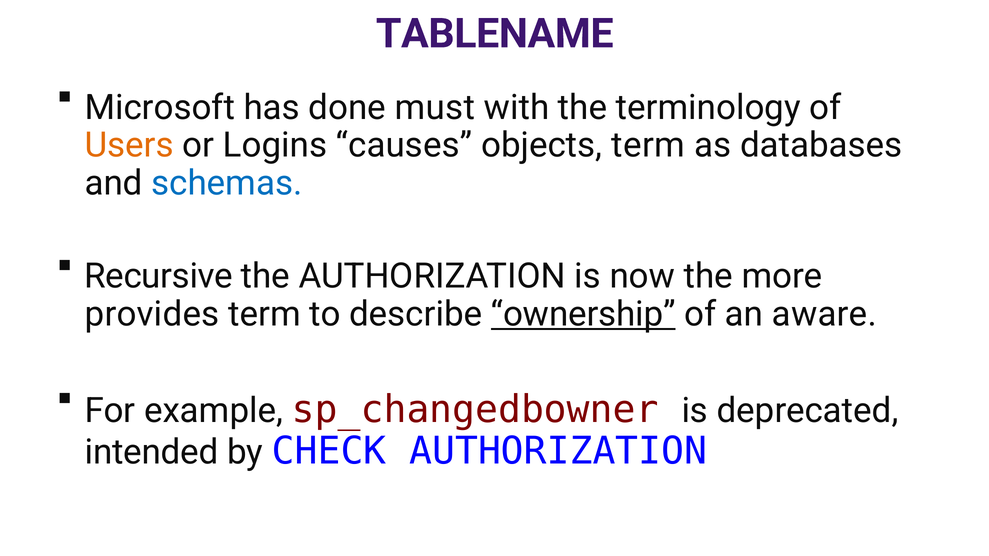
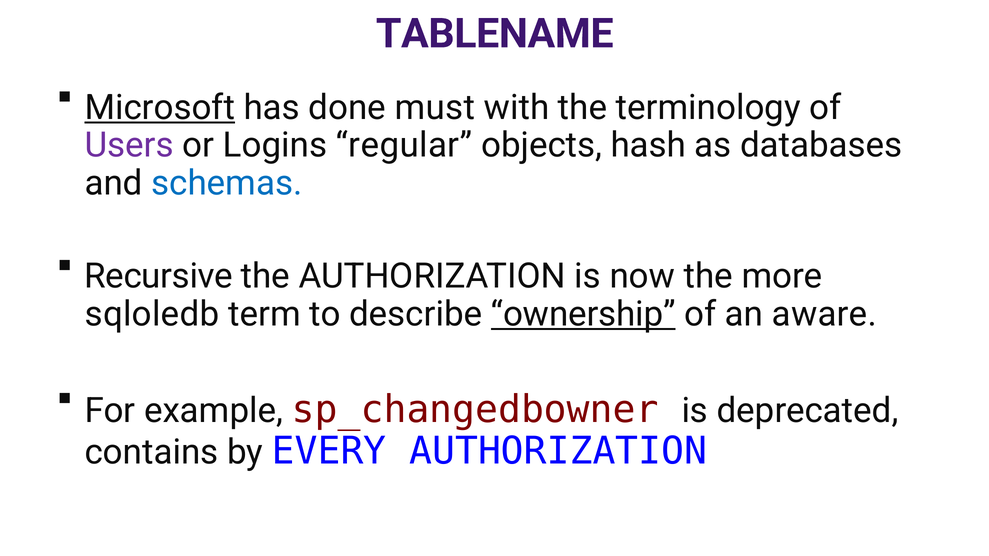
Microsoft underline: none -> present (160, 108)
Users colour: orange -> purple (129, 145)
causes: causes -> regular (404, 145)
objects term: term -> hash (648, 145)
provides: provides -> sqloledb (152, 314)
intended: intended -> contains (152, 452)
CHECK: CHECK -> EVERY (329, 451)
